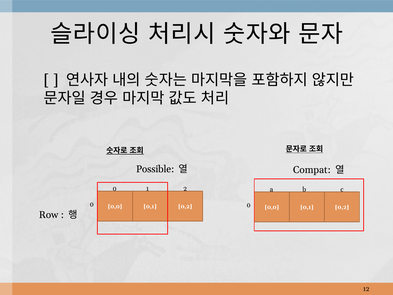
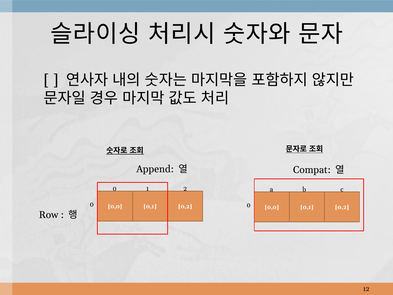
Possible: Possible -> Append (155, 169)
